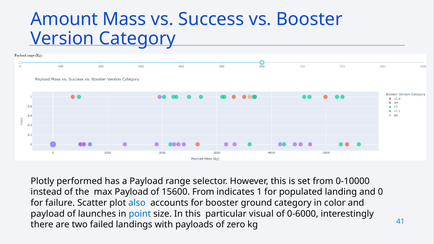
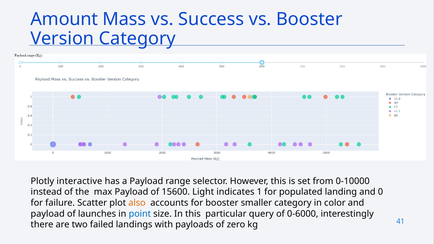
performed: performed -> interactive (79, 181)
15600 From: From -> Light (203, 192)
also colour: blue -> orange (137, 203)
ground: ground -> smaller (256, 203)
visual: visual -> query (261, 214)
